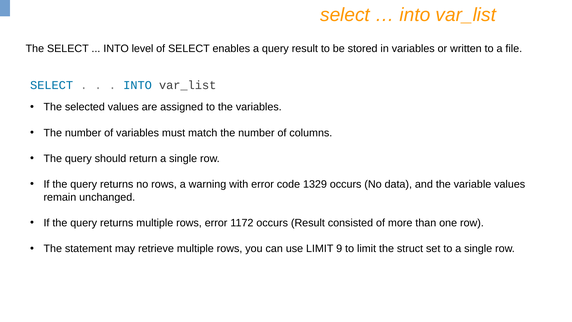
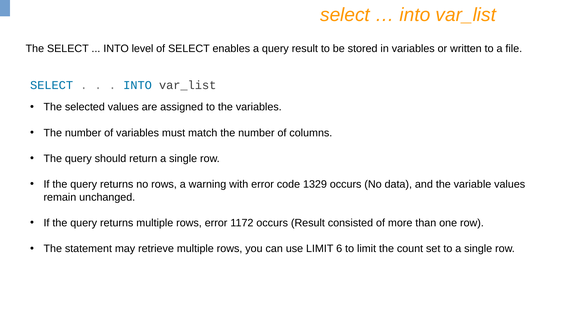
9: 9 -> 6 (339, 249)
struct: struct -> count (410, 249)
